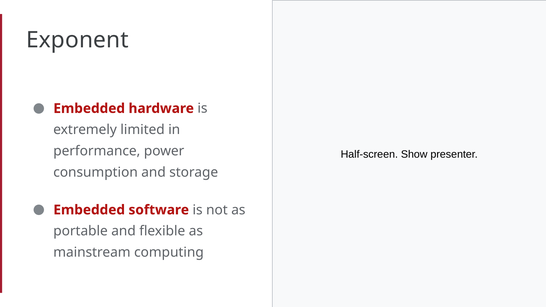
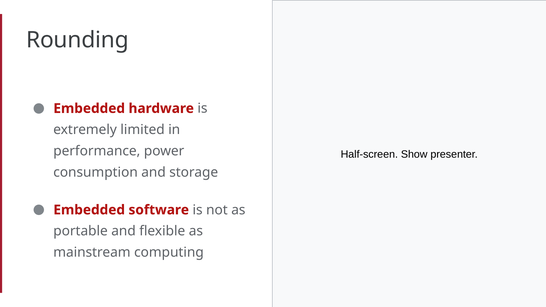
Exponent: Exponent -> Rounding (77, 40)
